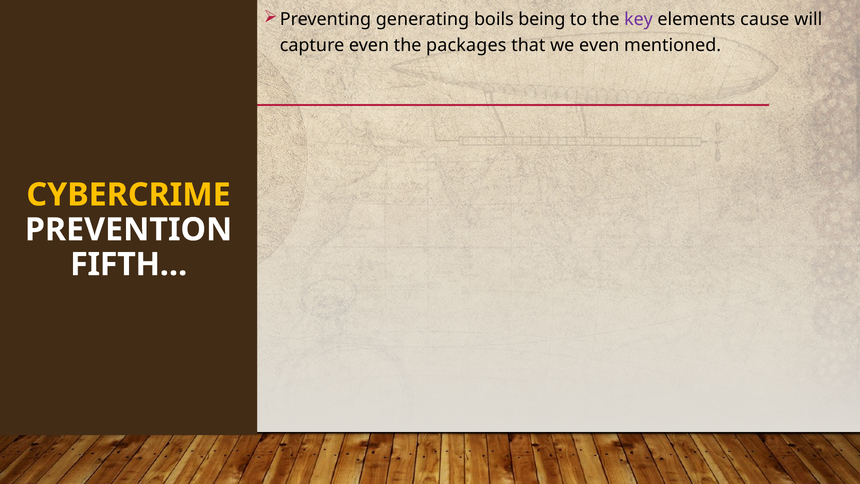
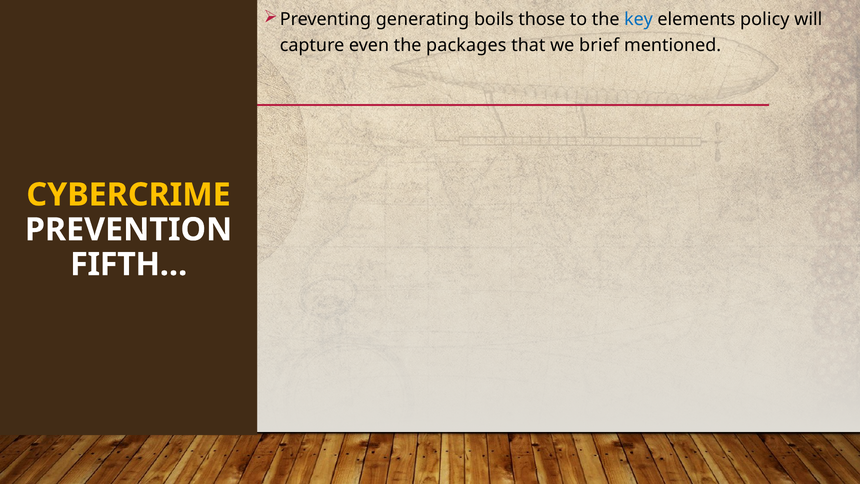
being: being -> those (542, 20)
key colour: purple -> blue (639, 20)
cause: cause -> policy (765, 20)
we even: even -> brief (599, 45)
